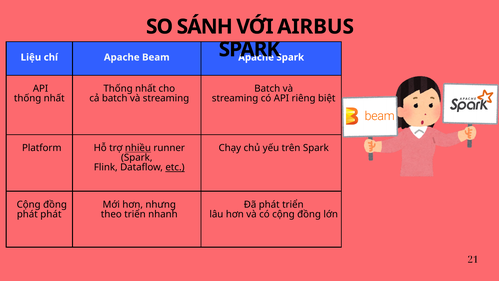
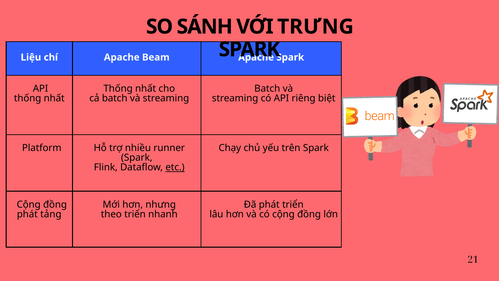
AIRBUS: AIRBUS -> TRƯNG (315, 27)
nhiều underline: present -> none (138, 148)
phát phát: phát -> tảng (51, 214)
